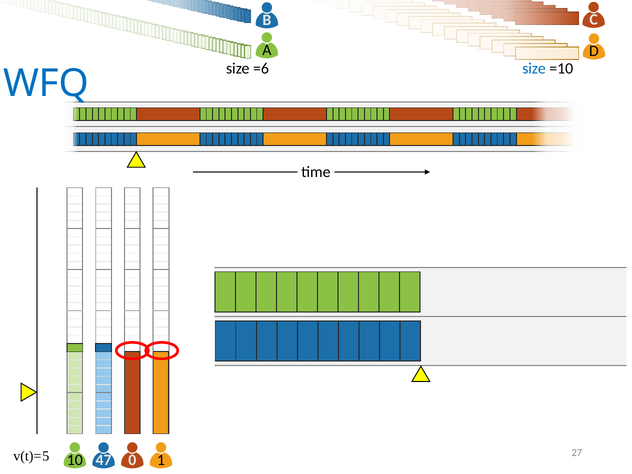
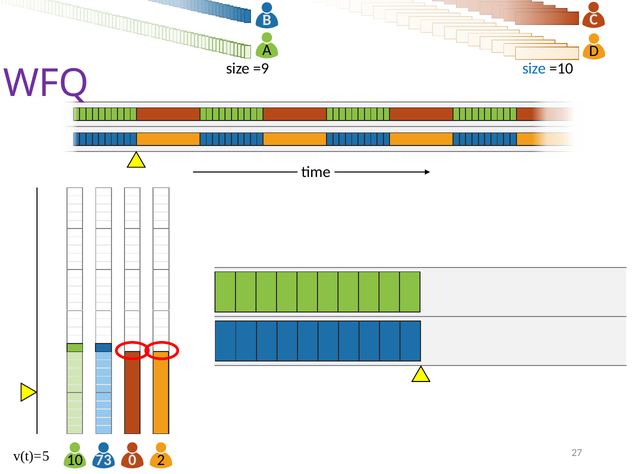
=6: =6 -> =9 (261, 69)
WFQ colour: blue -> purple (46, 83)
47: 47 -> 73 (104, 460)
1: 1 -> 2 (161, 460)
